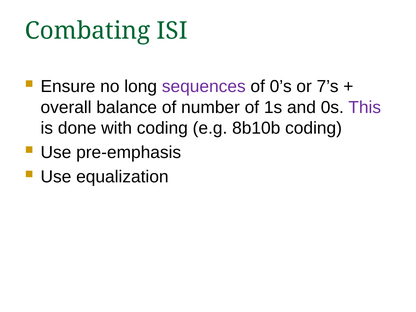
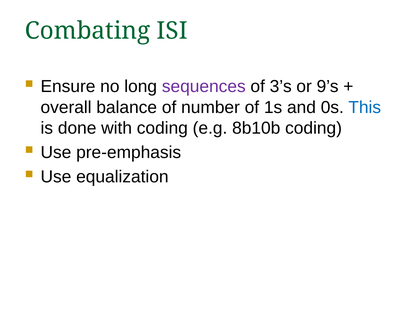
0’s: 0’s -> 3’s (281, 86)
7’s: 7’s -> 9’s (328, 86)
This colour: purple -> blue (365, 107)
